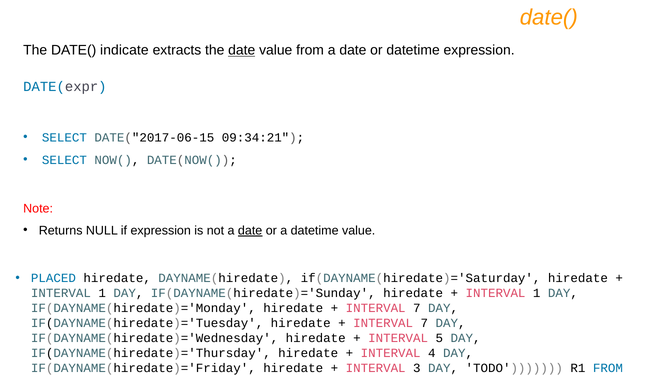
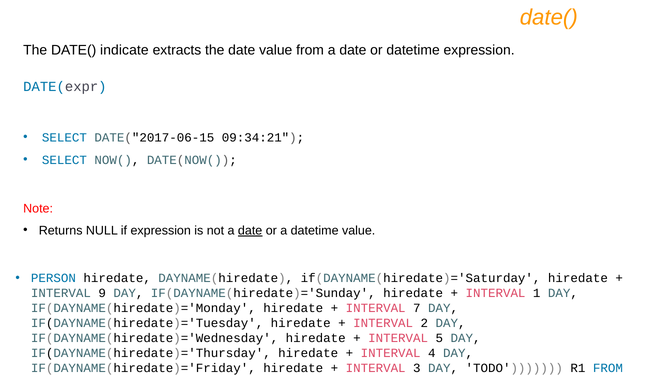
date underline: present -> none (242, 50)
PLACED: PLACED -> PERSON (53, 278)
1: 1 -> 9 (102, 293)
7: 7 -> 2 (424, 323)
